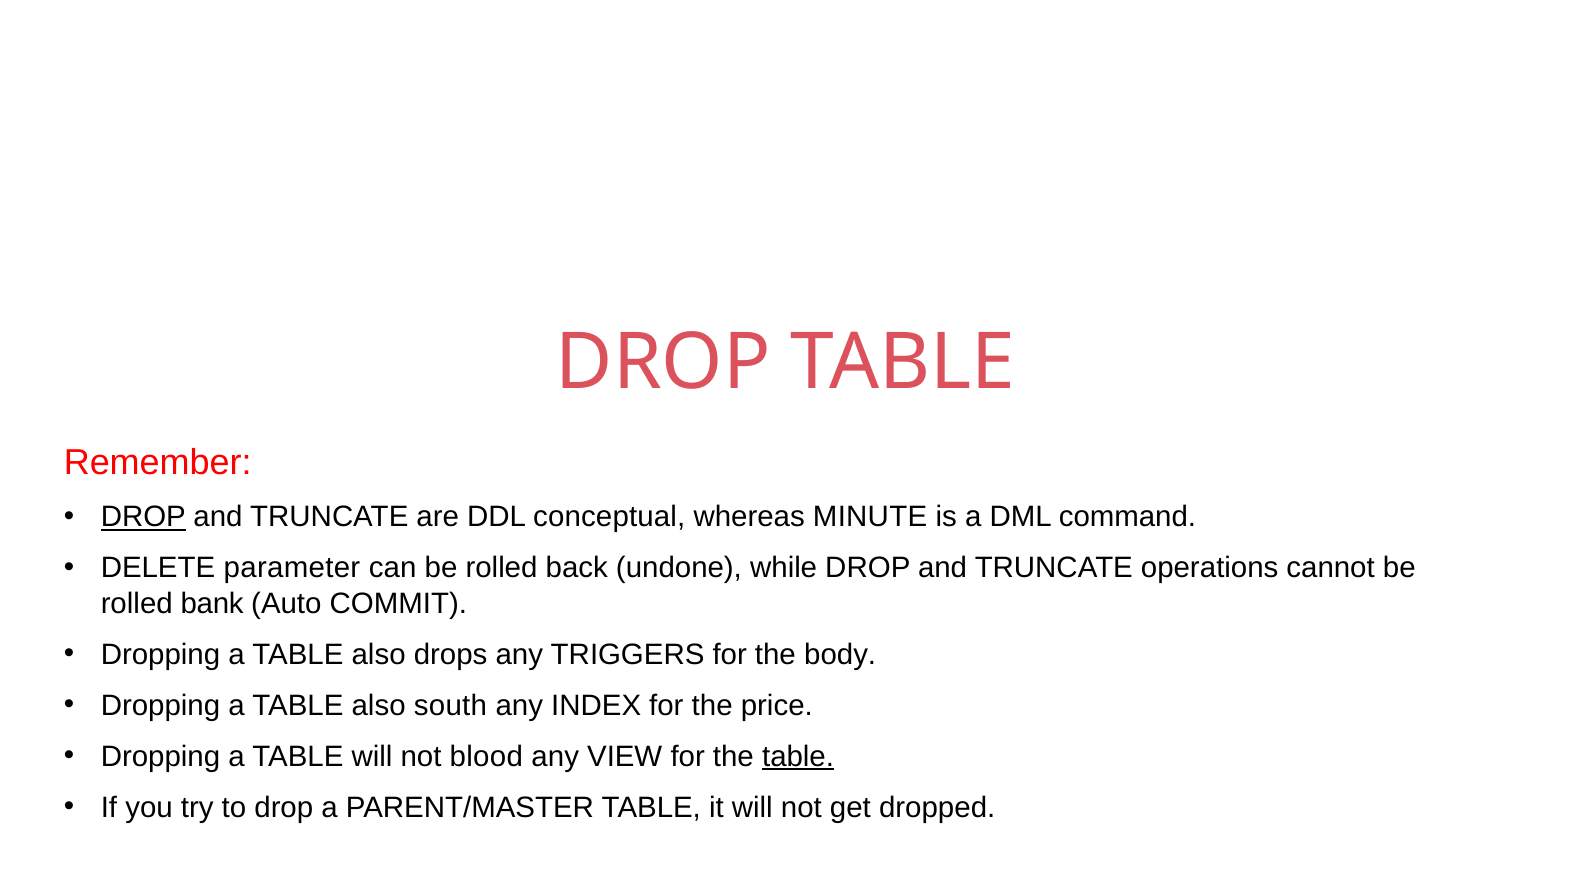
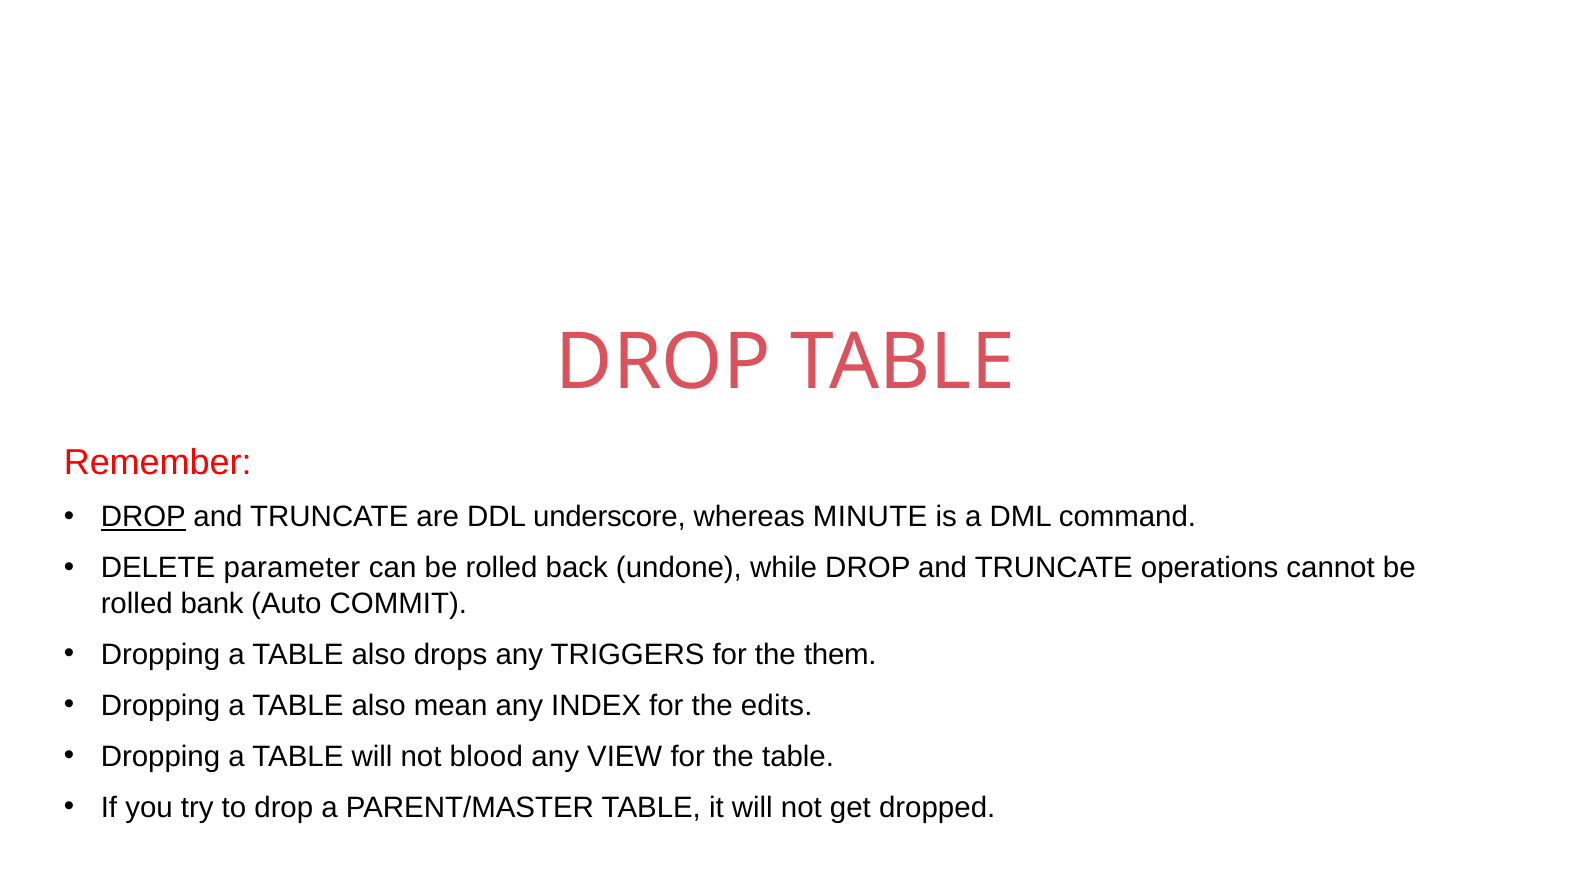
conceptual: conceptual -> underscore (609, 517)
body: body -> them (840, 654)
south: south -> mean (451, 705)
price: price -> edits (777, 705)
table underline: present -> none (798, 756)
